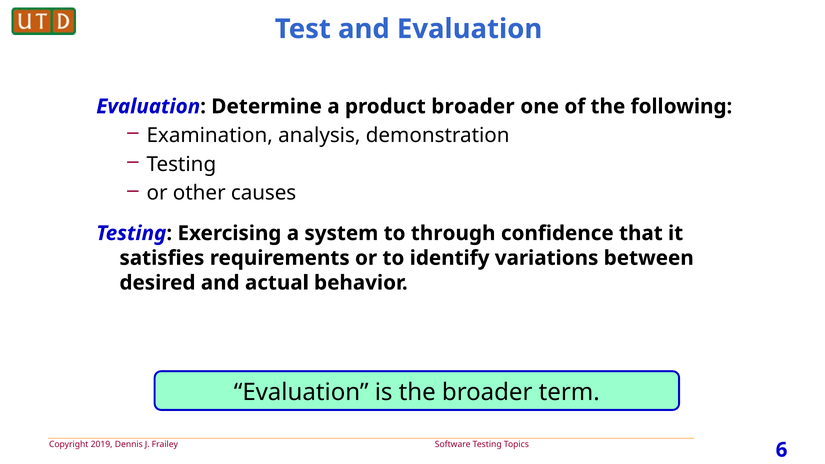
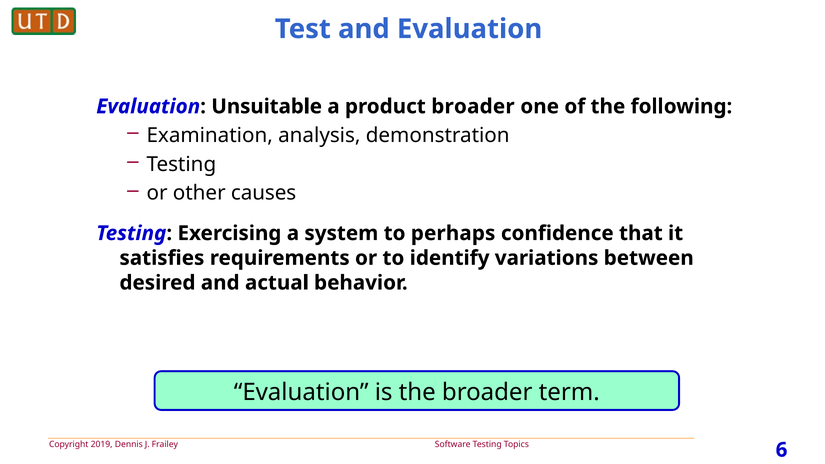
Determine: Determine -> Unsuitable (267, 106)
through: through -> perhaps (453, 233)
